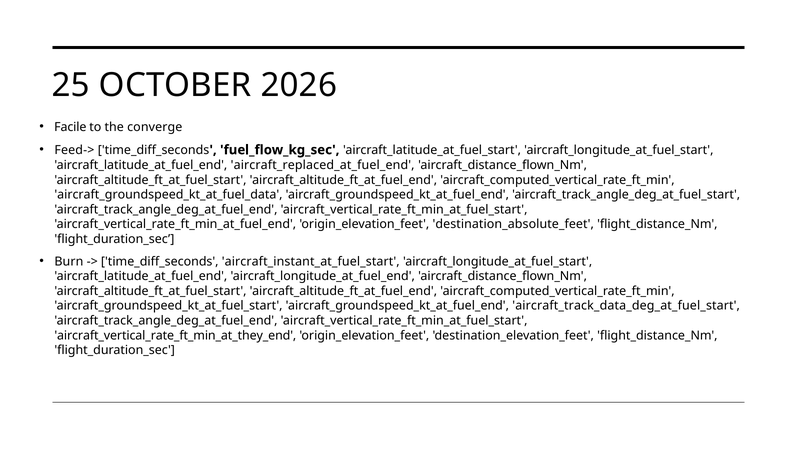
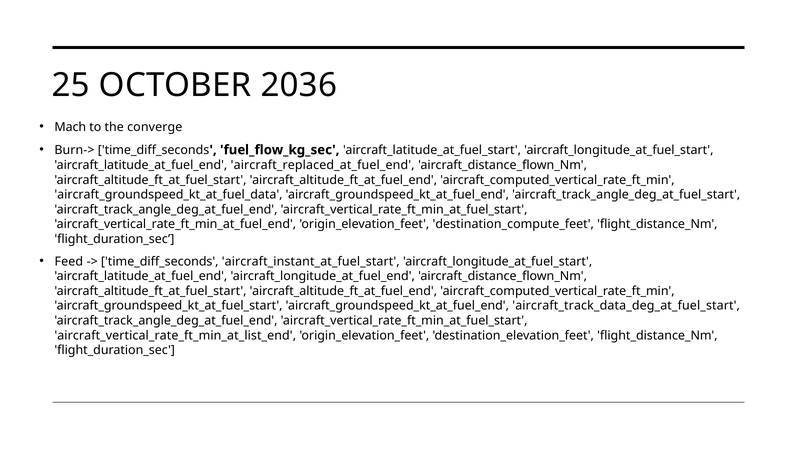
2026: 2026 -> 2036 (299, 85)
Facile: Facile -> Mach (70, 127)
Feed->: Feed-> -> Burn-> (74, 150)
destination_absolute_feet: destination_absolute_feet -> destination_compute_feet (513, 224)
Burn: Burn -> Feed (69, 261)
aircraft_vertical_rate_ft_min_at_they_end: aircraft_vertical_rate_ft_min_at_they_end -> aircraft_vertical_rate_ft_min_at_list_end (175, 335)
